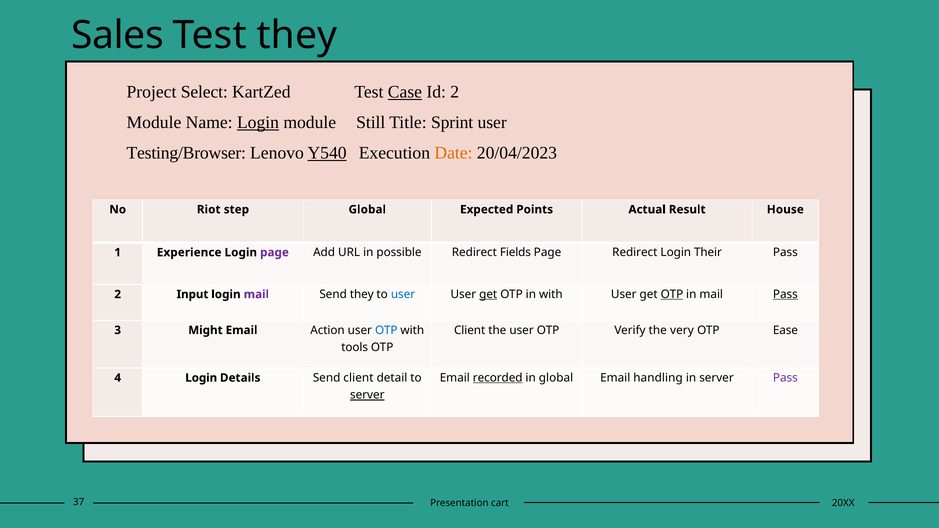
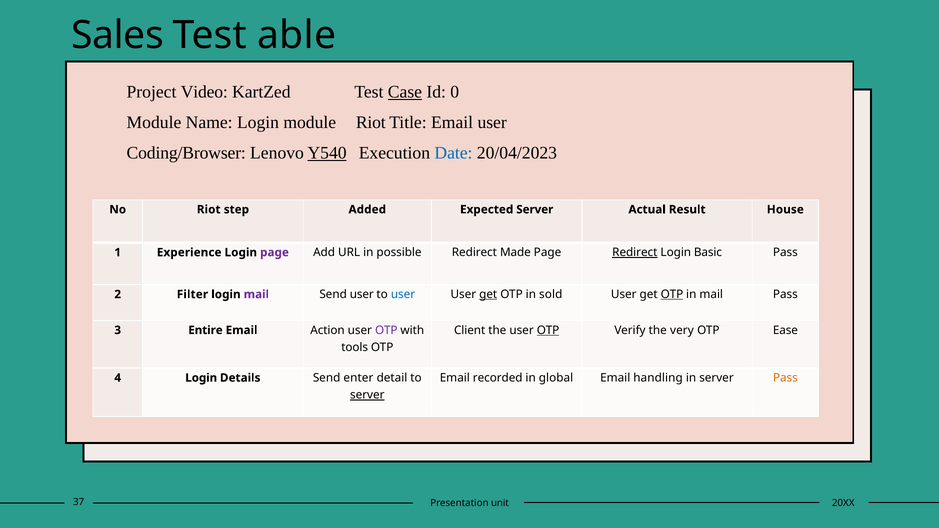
Test they: they -> able (297, 35)
Select: Select -> Video (204, 92)
Id 2: 2 -> 0 (455, 92)
Login underline: present -> none (258, 123)
module Still: Still -> Riot (371, 123)
Title Sprint: Sprint -> Email (452, 123)
Testing/Browser: Testing/Browser -> Coding/Browser (186, 153)
Date colour: orange -> blue (453, 153)
step Global: Global -> Added (367, 210)
Expected Points: Points -> Server (535, 210)
Fields: Fields -> Made (515, 252)
Redirect underline: none -> present (635, 252)
Their: Their -> Basic (708, 252)
Input: Input -> Filter (192, 294)
Send they: they -> user (362, 294)
in with: with -> sold (551, 294)
Pass underline: present -> none (785, 294)
OTP underline: none -> present (548, 330)
Might: Might -> Entire (205, 330)
OTP colour: blue -> purple (386, 330)
recorded underline: present -> none (498, 378)
Pass colour: purple -> orange (785, 378)
Send client: client -> enter (358, 378)
cart: cart -> unit (500, 503)
